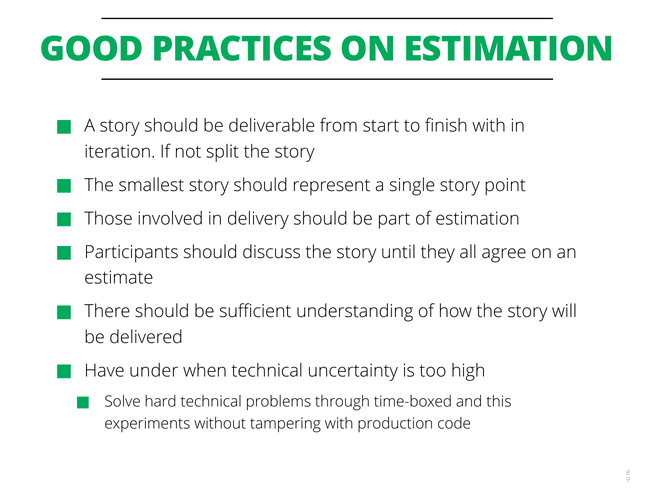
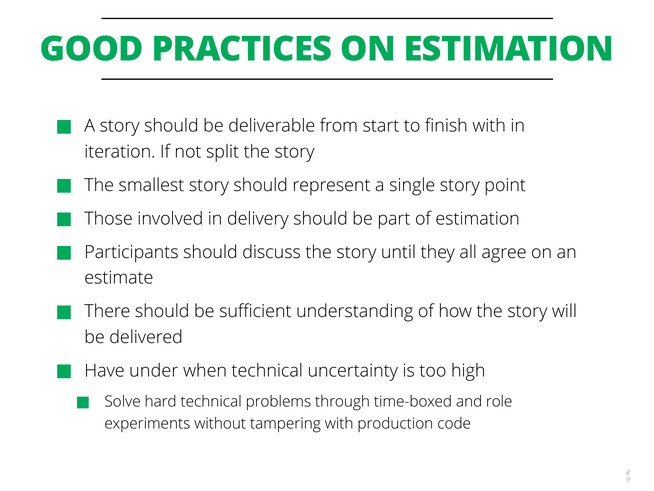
this: this -> role (499, 401)
